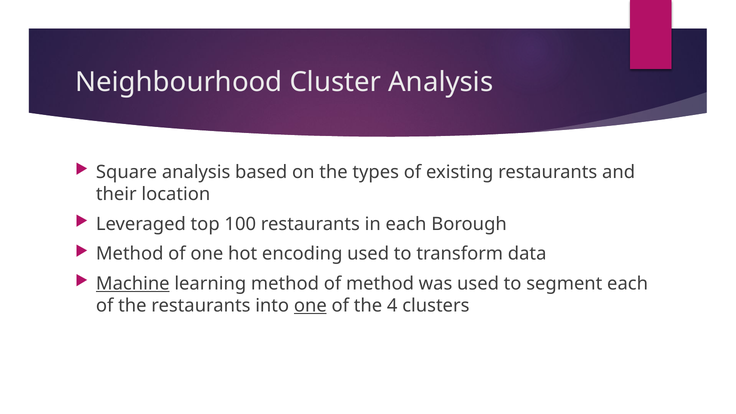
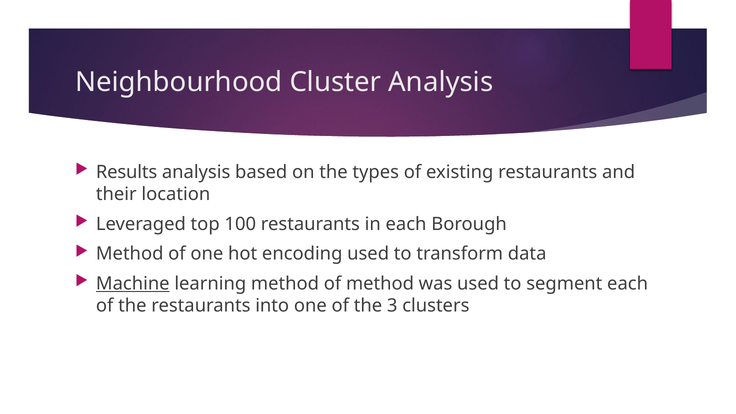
Square: Square -> Results (127, 172)
one underline: present -> none (310, 306)
4: 4 -> 3 (392, 306)
